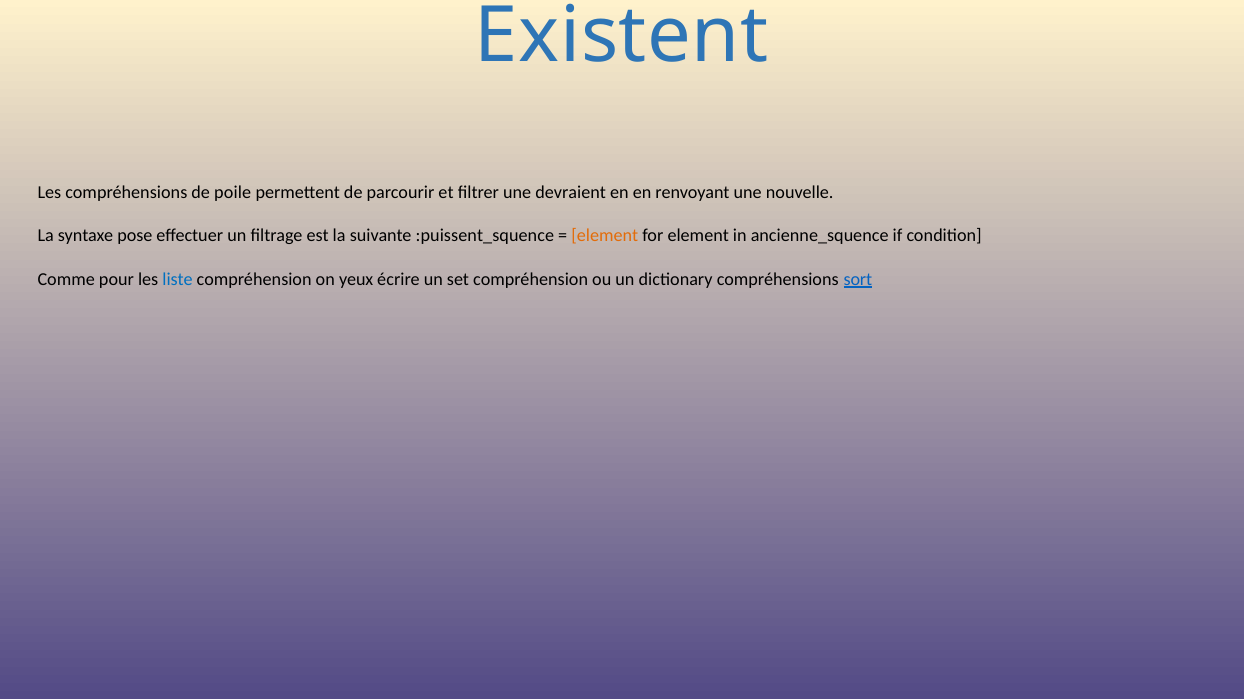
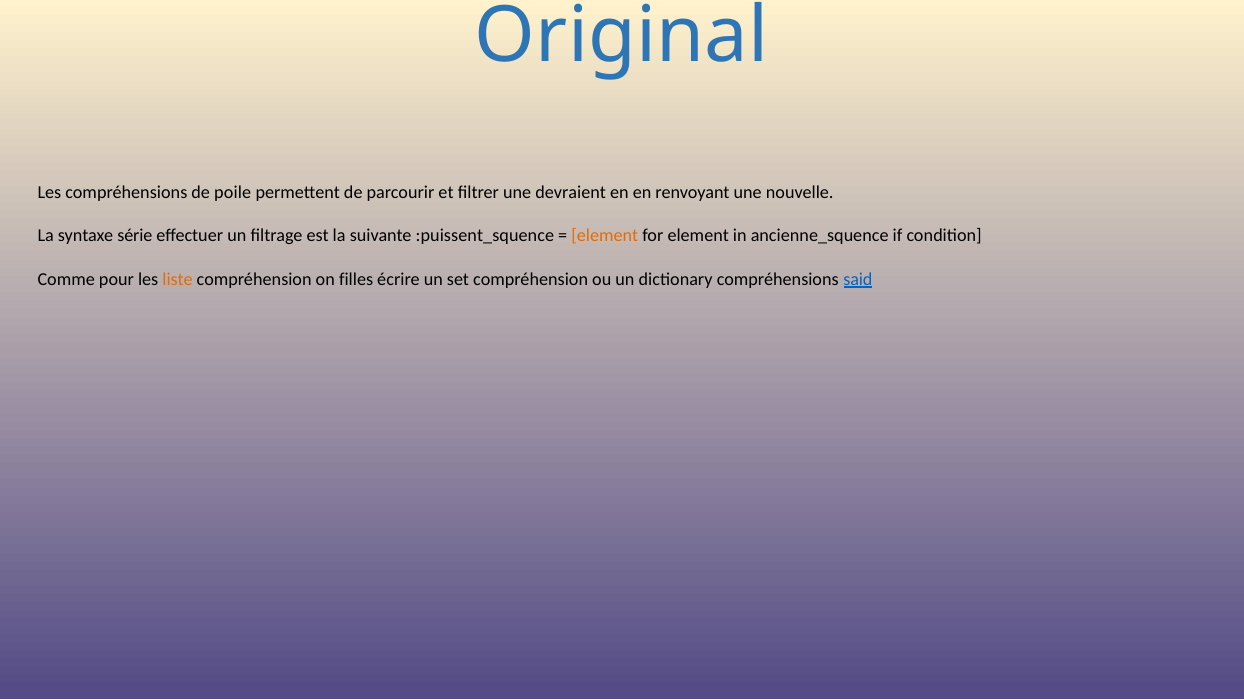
Existent: Existent -> Original (622, 36)
pose: pose -> série (135, 236)
liste colour: blue -> orange (178, 279)
yeux: yeux -> filles (356, 279)
sort: sort -> said (858, 279)
